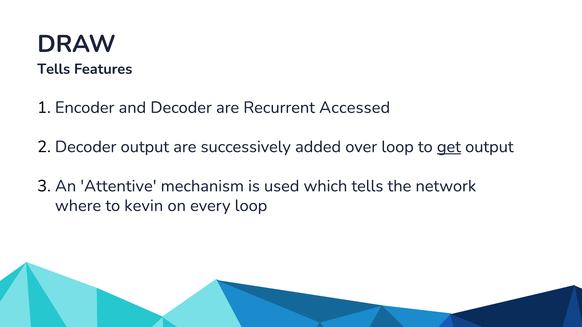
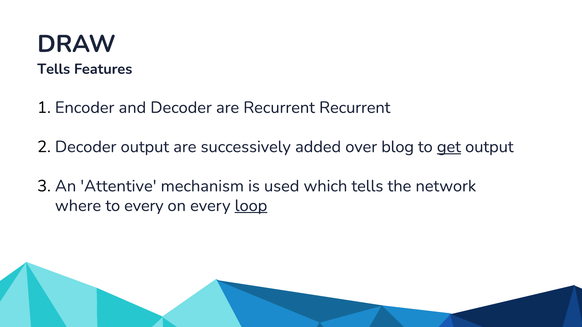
Recurrent Accessed: Accessed -> Recurrent (355, 108)
over loop: loop -> blog (398, 147)
to kevin: kevin -> every (144, 206)
loop underline: none -> present (251, 206)
